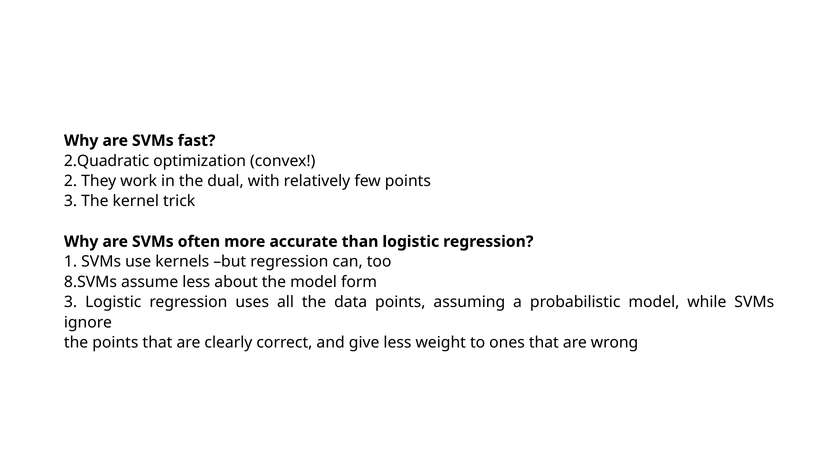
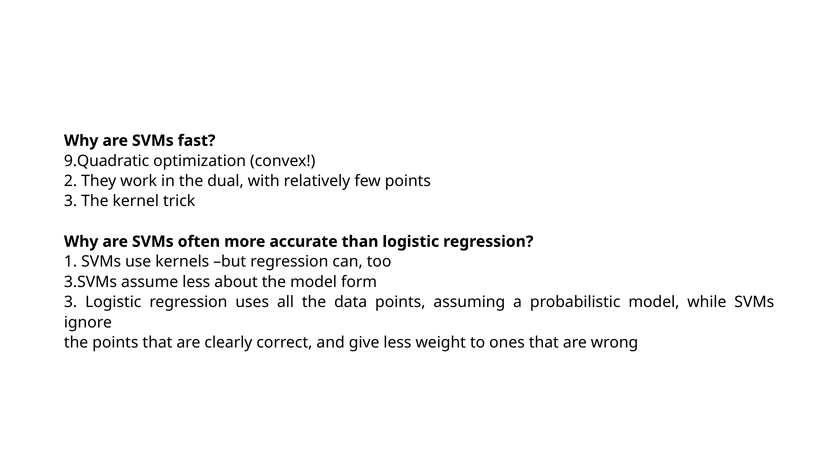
2.Quadratic: 2.Quadratic -> 9.Quadratic (107, 161)
8.SVMs: 8.SVMs -> 3.SVMs (90, 282)
